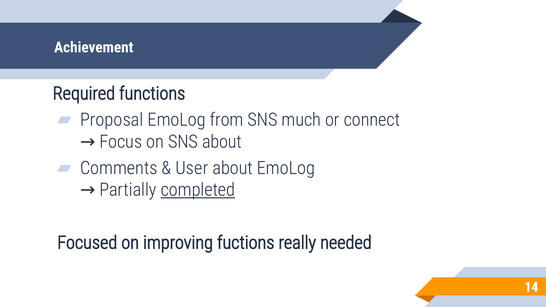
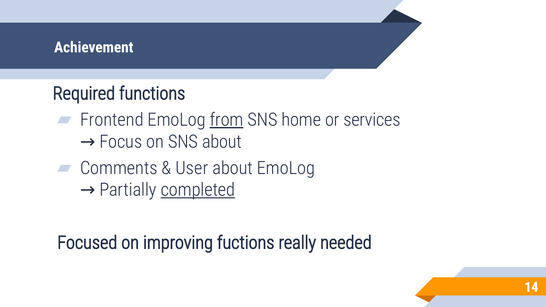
Proposal: Proposal -> Frontend (112, 120)
from underline: none -> present (227, 120)
much: much -> home (301, 120)
connect: connect -> services (372, 120)
